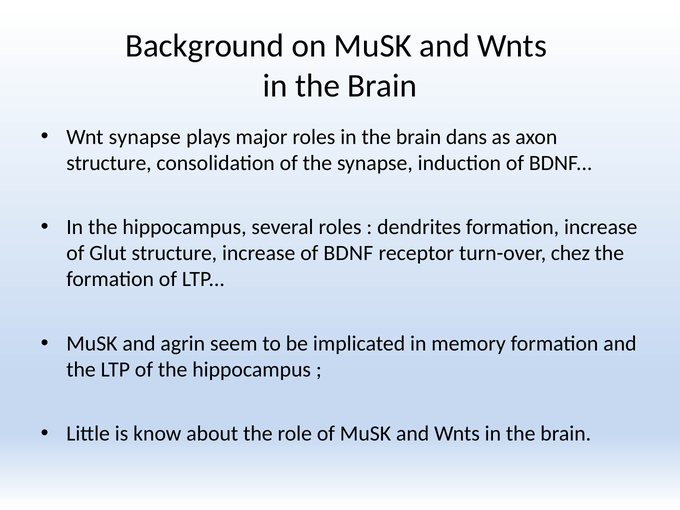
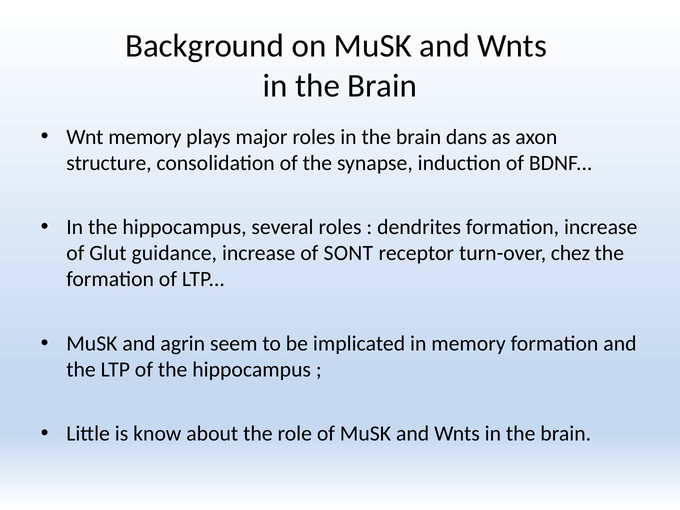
Wnt synapse: synapse -> memory (145, 137)
Glut structure: structure -> guidance (174, 253)
increase of BDNF: BDNF -> SONT (348, 253)
